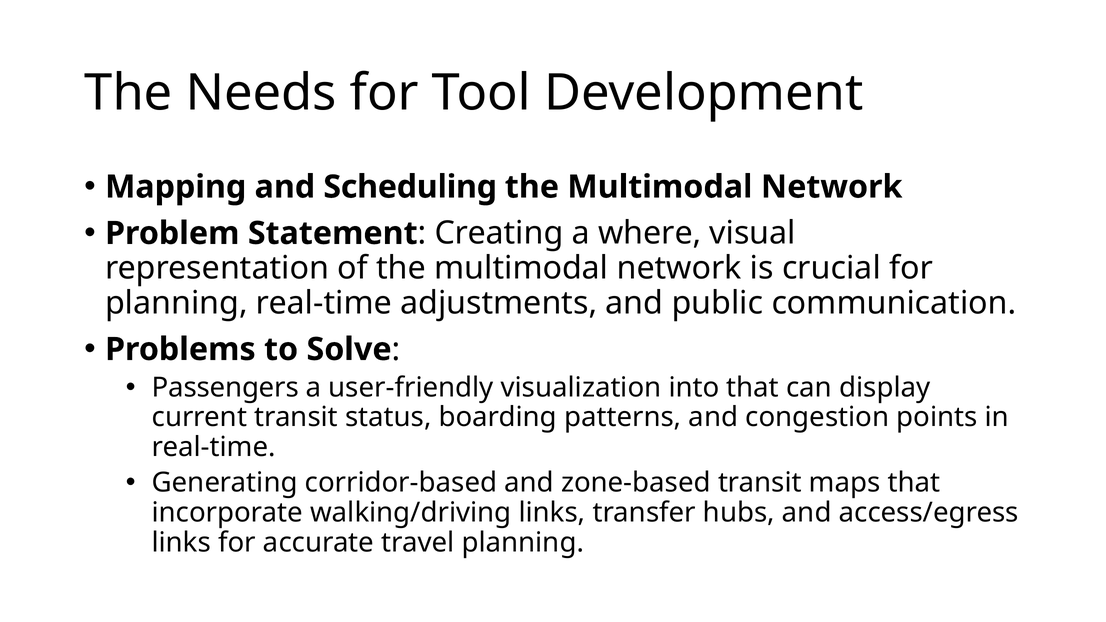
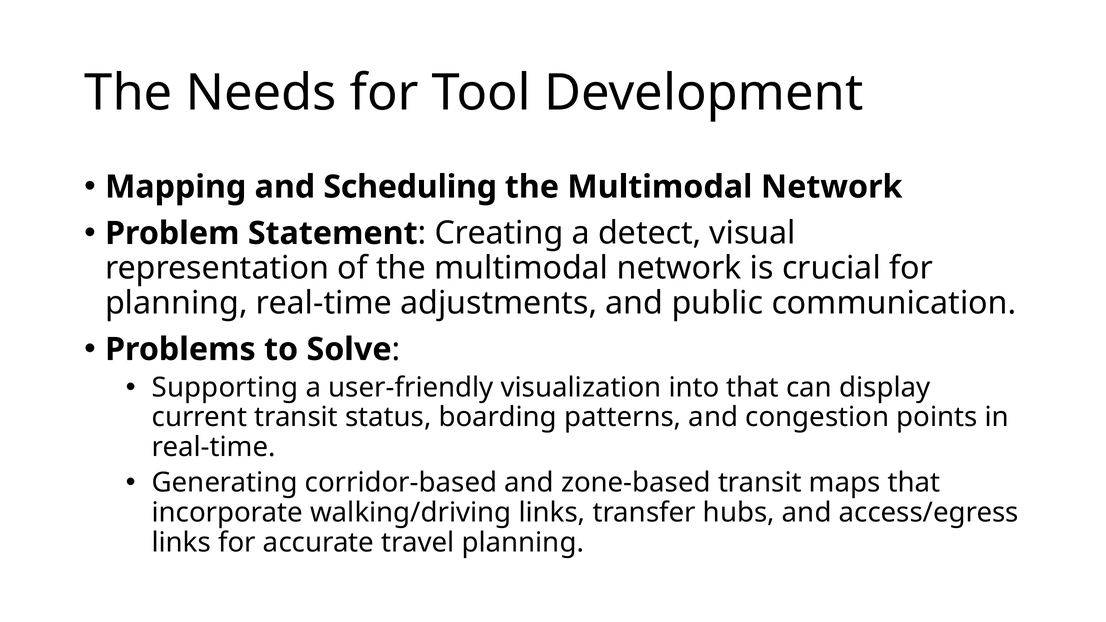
where: where -> detect (650, 233)
Passengers: Passengers -> Supporting (225, 388)
